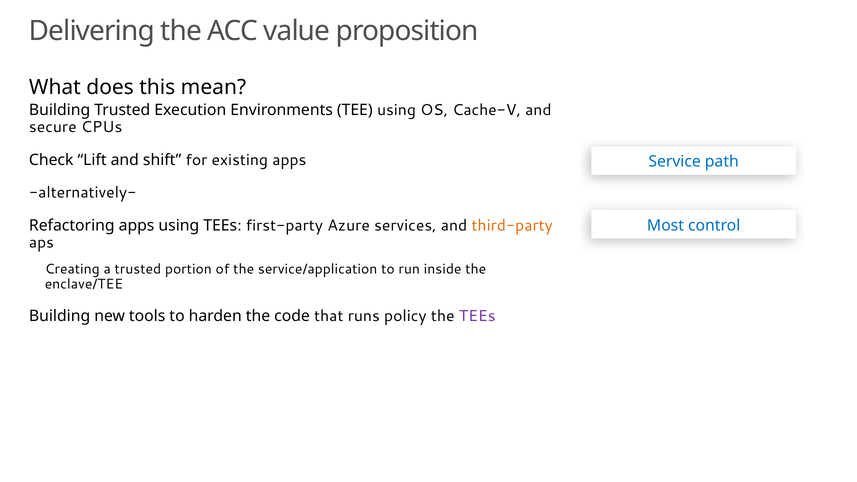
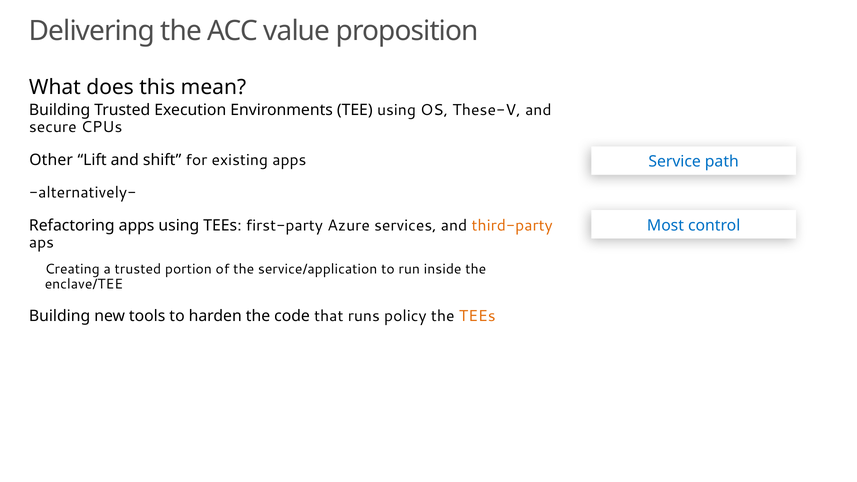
Cache-V: Cache-V -> These-V (487, 110)
Check: Check -> Other (51, 160)
TEEs colour: purple -> orange (477, 316)
